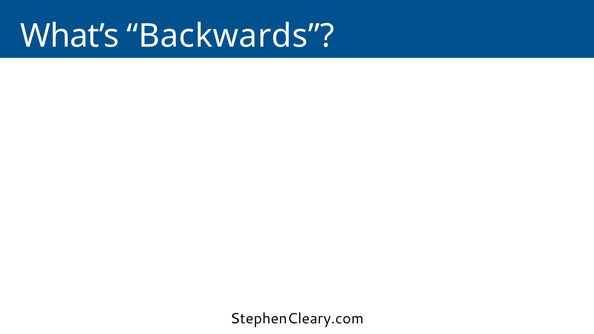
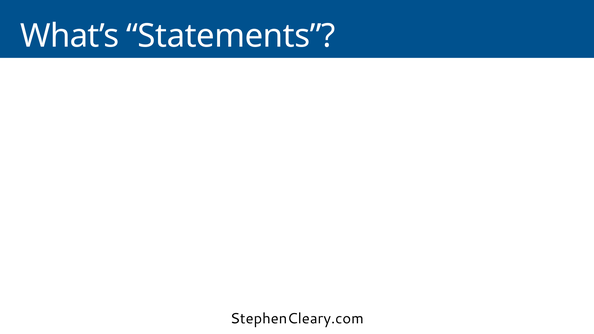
Backwards: Backwards -> Statements (231, 36)
